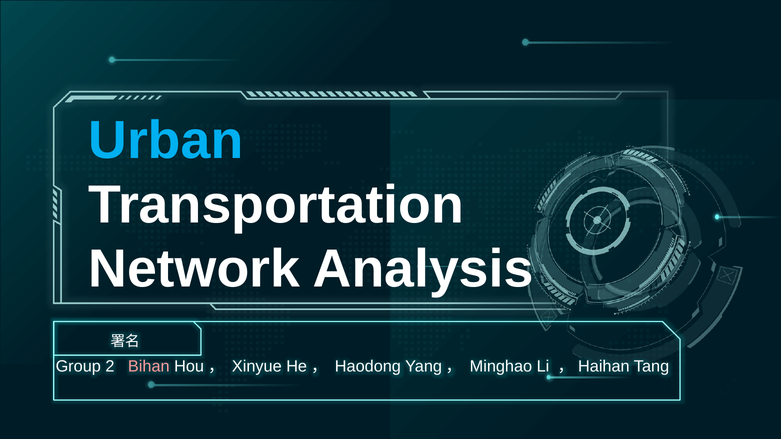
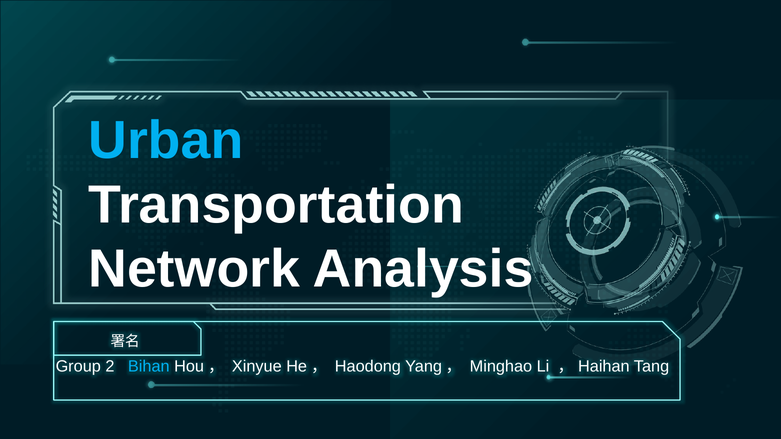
Bihan colour: pink -> light blue (149, 367)
